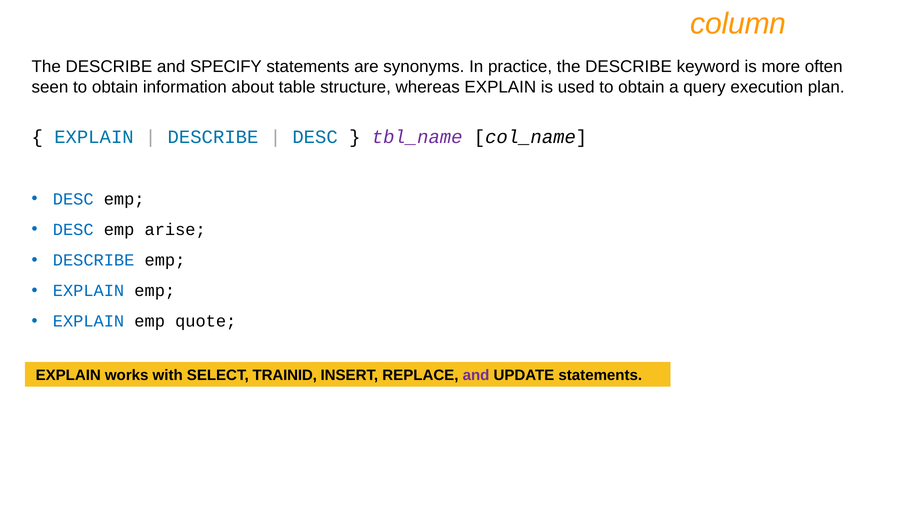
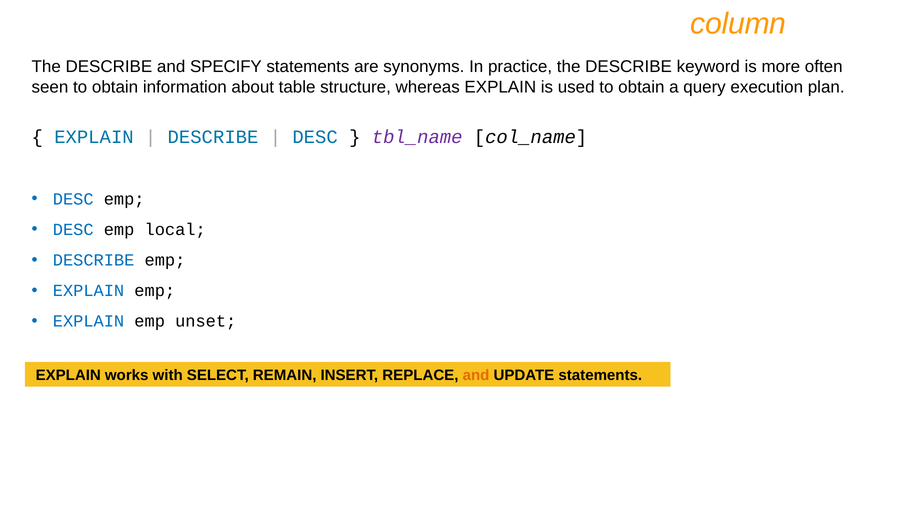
arise: arise -> local (175, 230)
quote: quote -> unset (206, 322)
TRAINID: TRAINID -> REMAIN (285, 376)
and colour: purple -> orange (476, 376)
